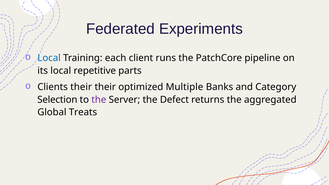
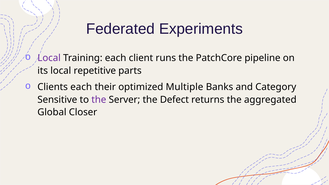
Local colour: blue -> purple (49, 58)
Clients their: their -> each (81, 87)
Selection: Selection -> Sensitive (57, 100)
Treats: Treats -> Closer (83, 112)
